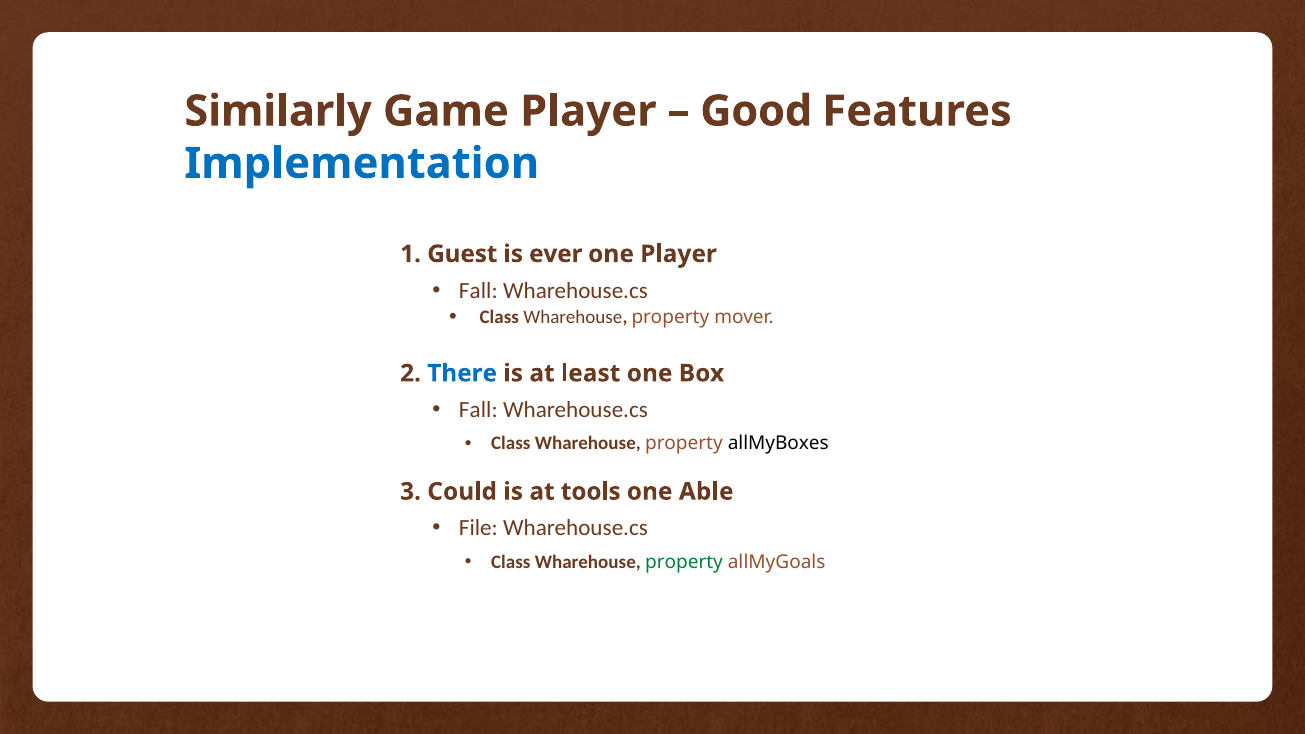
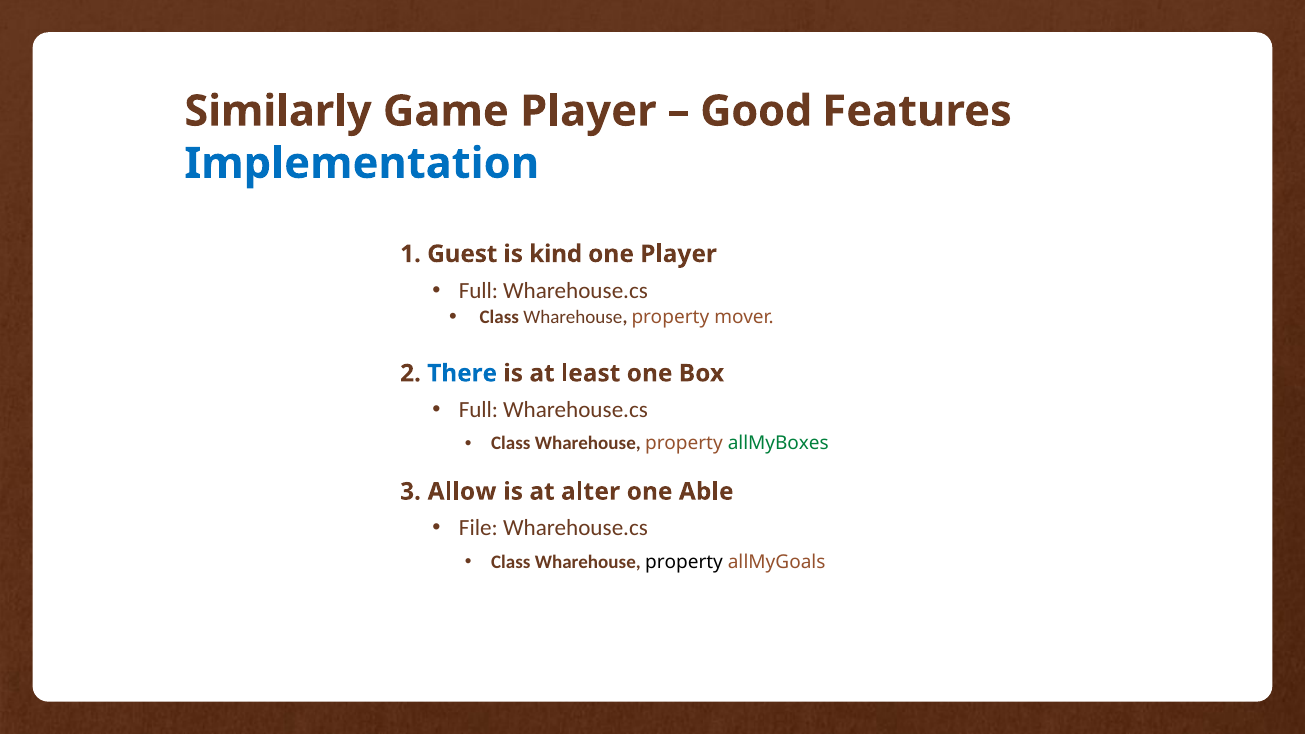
ever: ever -> kind (556, 254)
Fall: Fall -> Full (478, 291)
Fall: Fall -> Full (478, 410)
allMyBoxes colour: black -> green (778, 444)
Could: Could -> Allow (462, 492)
tools: tools -> alter (591, 492)
property colour: green -> black (684, 562)
